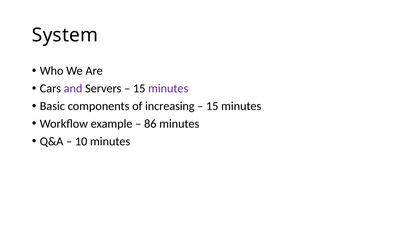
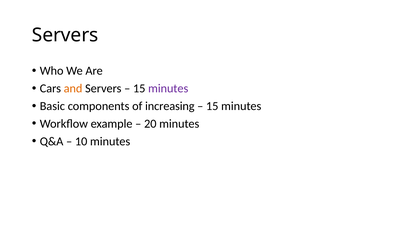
System: System -> Servers (65, 35)
and colour: purple -> orange (73, 88)
86: 86 -> 20 (150, 124)
